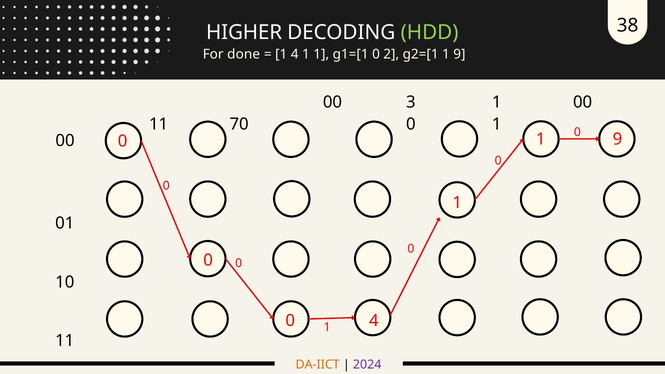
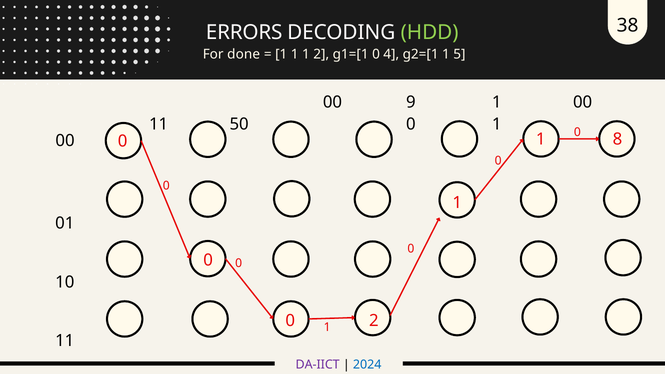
HIGHER: HIGHER -> ERRORS (244, 32)
4: 4 -> 1 (295, 54)
1: 1 -> 2 (321, 54)
2: 2 -> 4 (391, 54)
g2=[1 1 9: 9 -> 5 (459, 54)
3: 3 -> 9 (411, 102)
70: 70 -> 50 (239, 124)
9: 9 -> 8 (617, 139)
0 4: 4 -> 2 (374, 321)
DA-IICT colour: orange -> purple (318, 365)
2024 colour: purple -> blue (367, 365)
